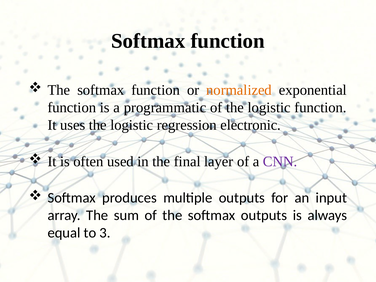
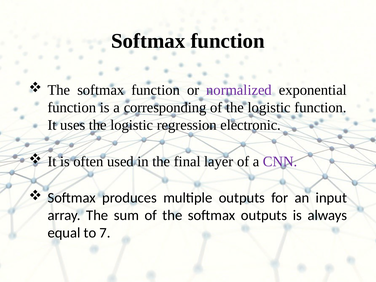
normalized colour: orange -> purple (239, 90)
programmatic: programmatic -> corresponding (165, 108)
3: 3 -> 7 (105, 233)
